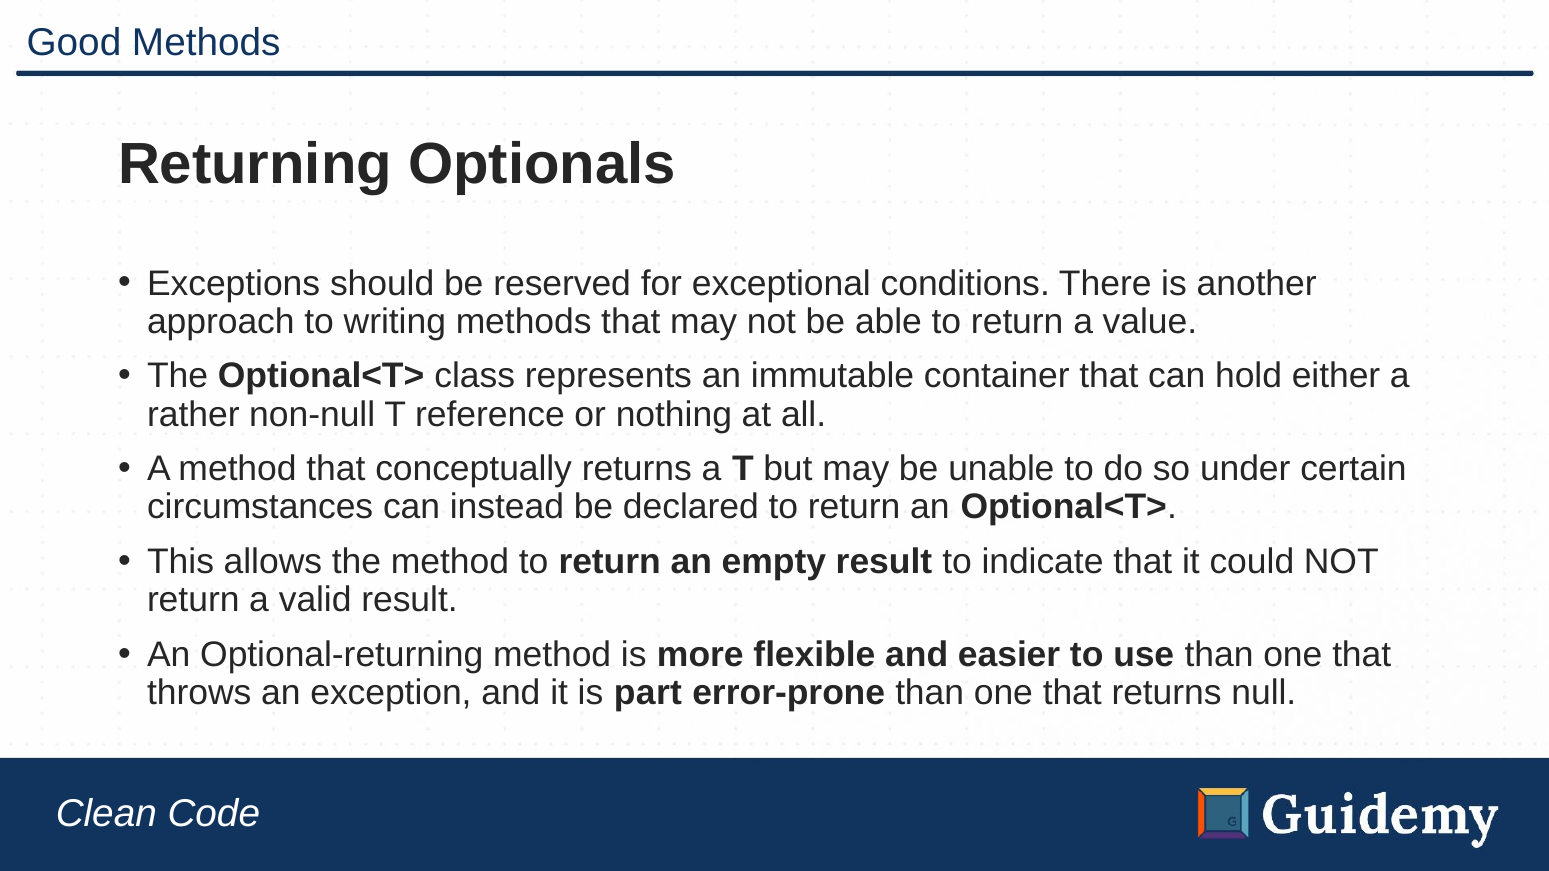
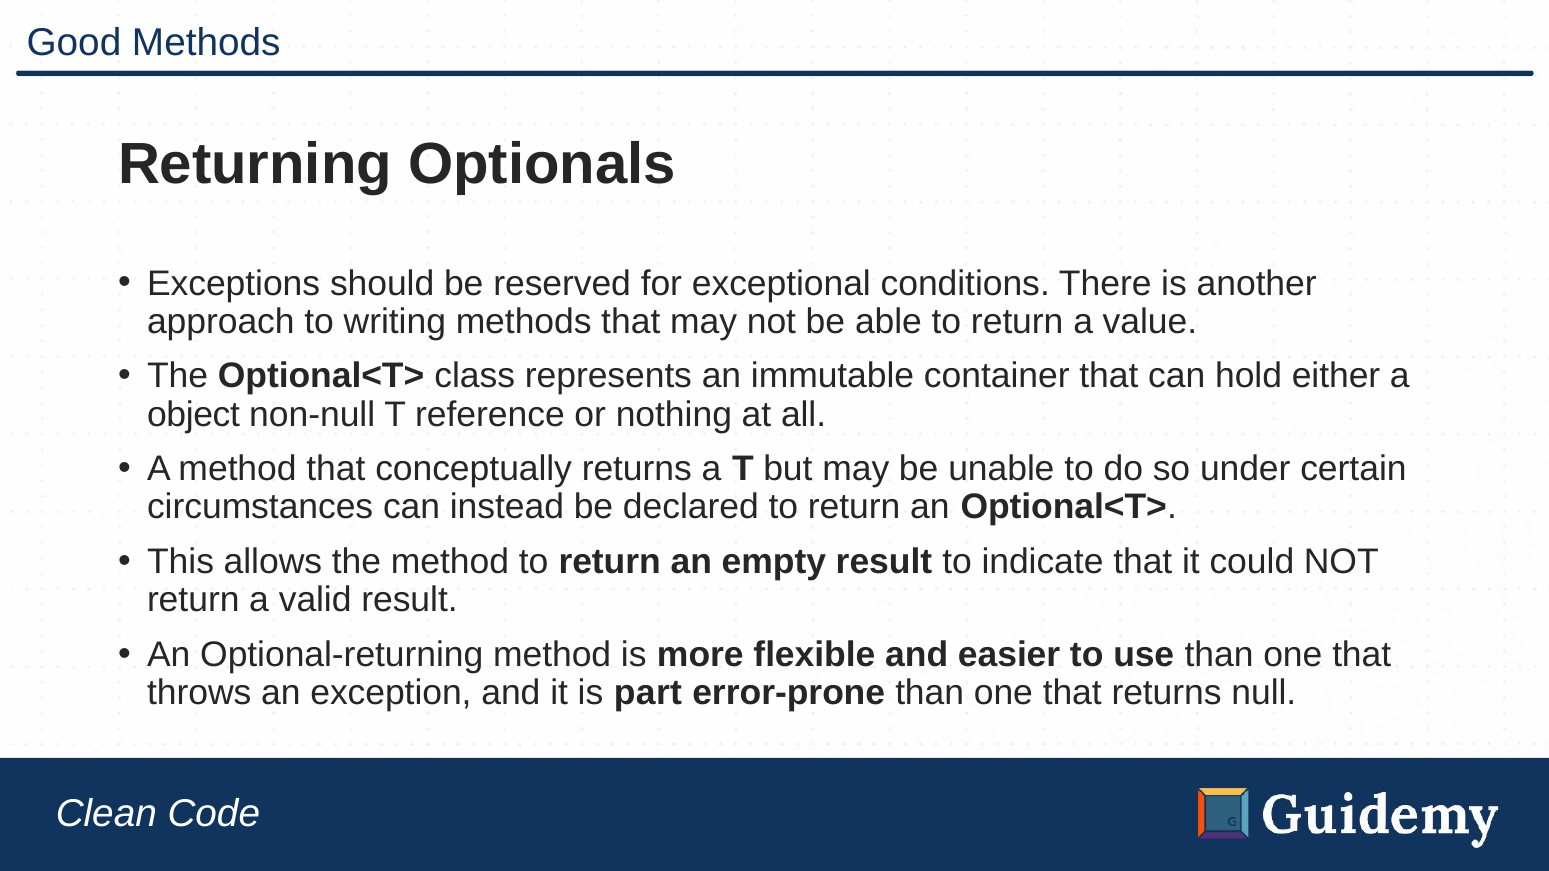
rather: rather -> object (194, 415)
